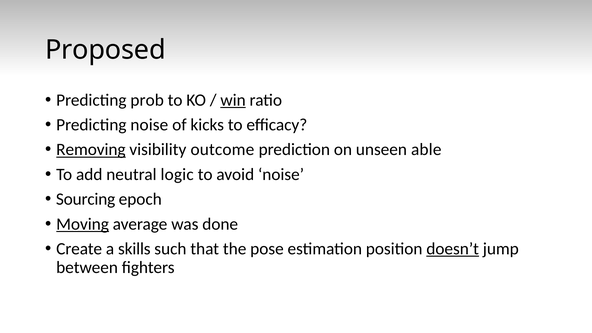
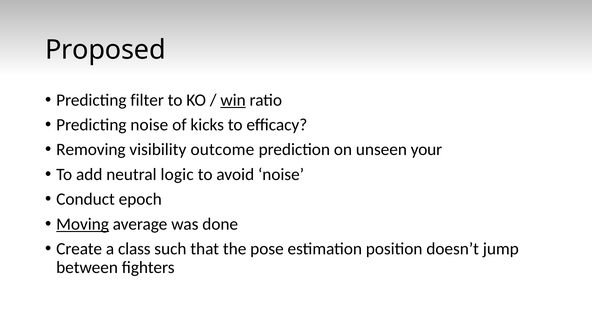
prob: prob -> filter (147, 100)
Removing underline: present -> none (91, 150)
able: able -> your (426, 150)
Sourcing: Sourcing -> Conduct (86, 199)
skills: skills -> class (134, 249)
doesn’t underline: present -> none (453, 249)
